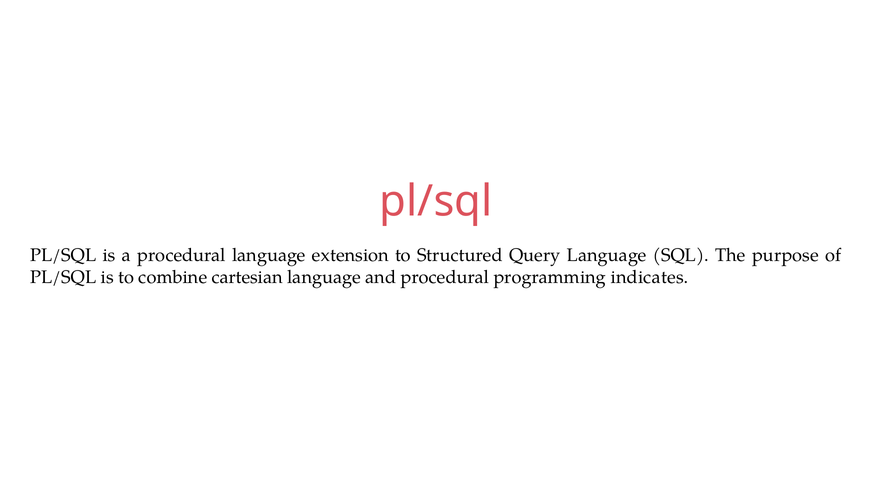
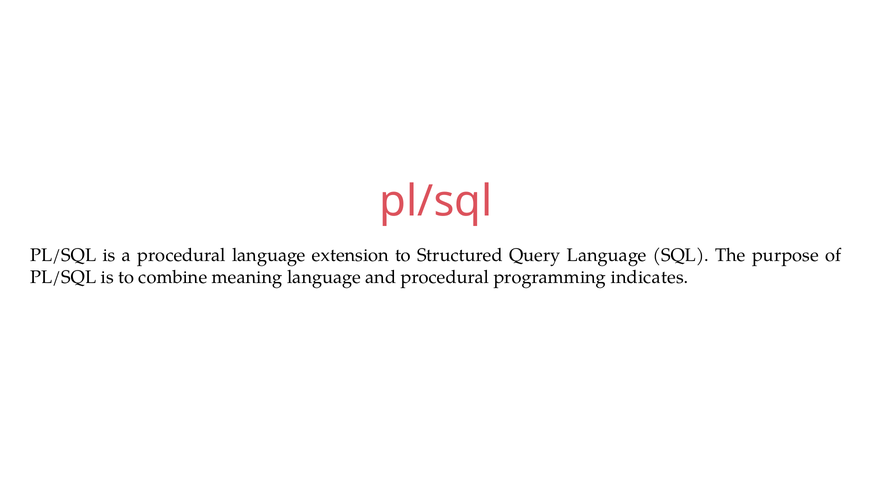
cartesian: cartesian -> meaning (247, 277)
